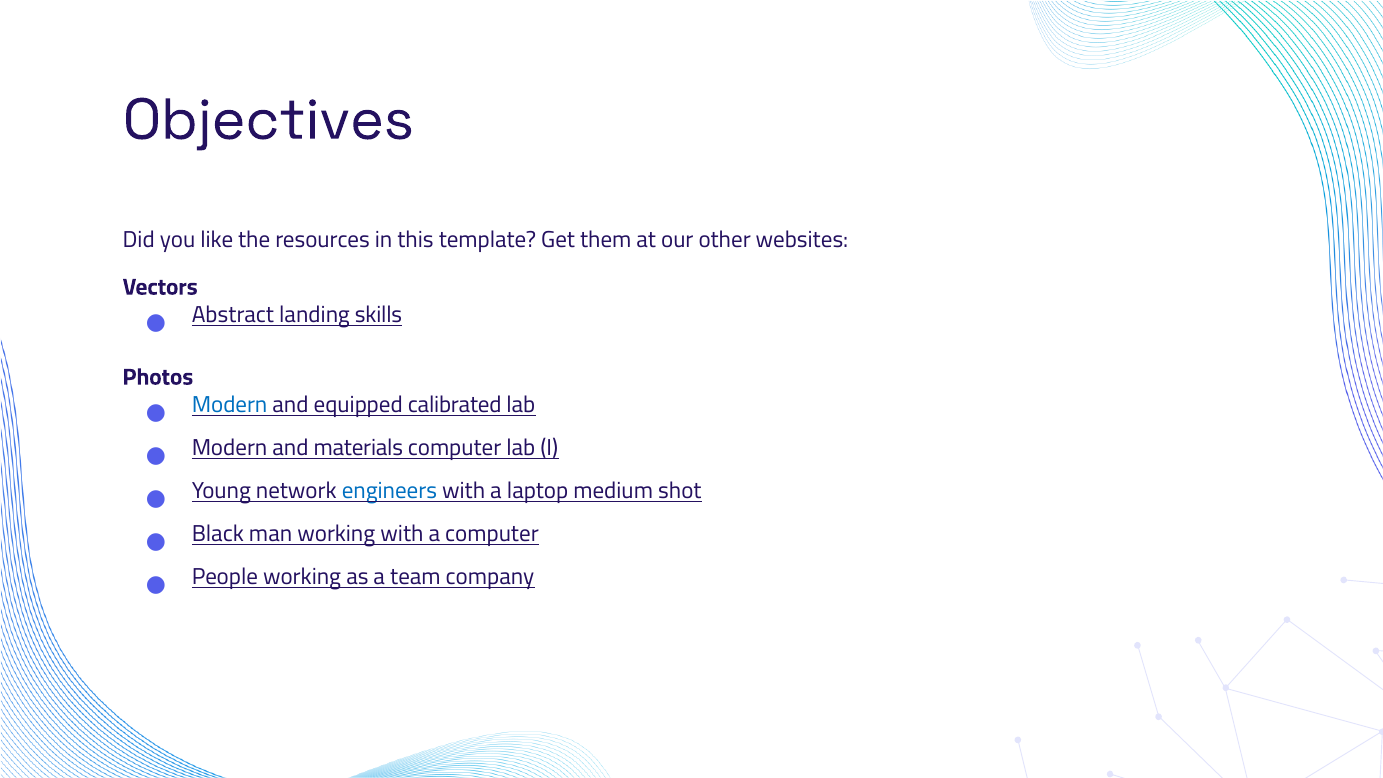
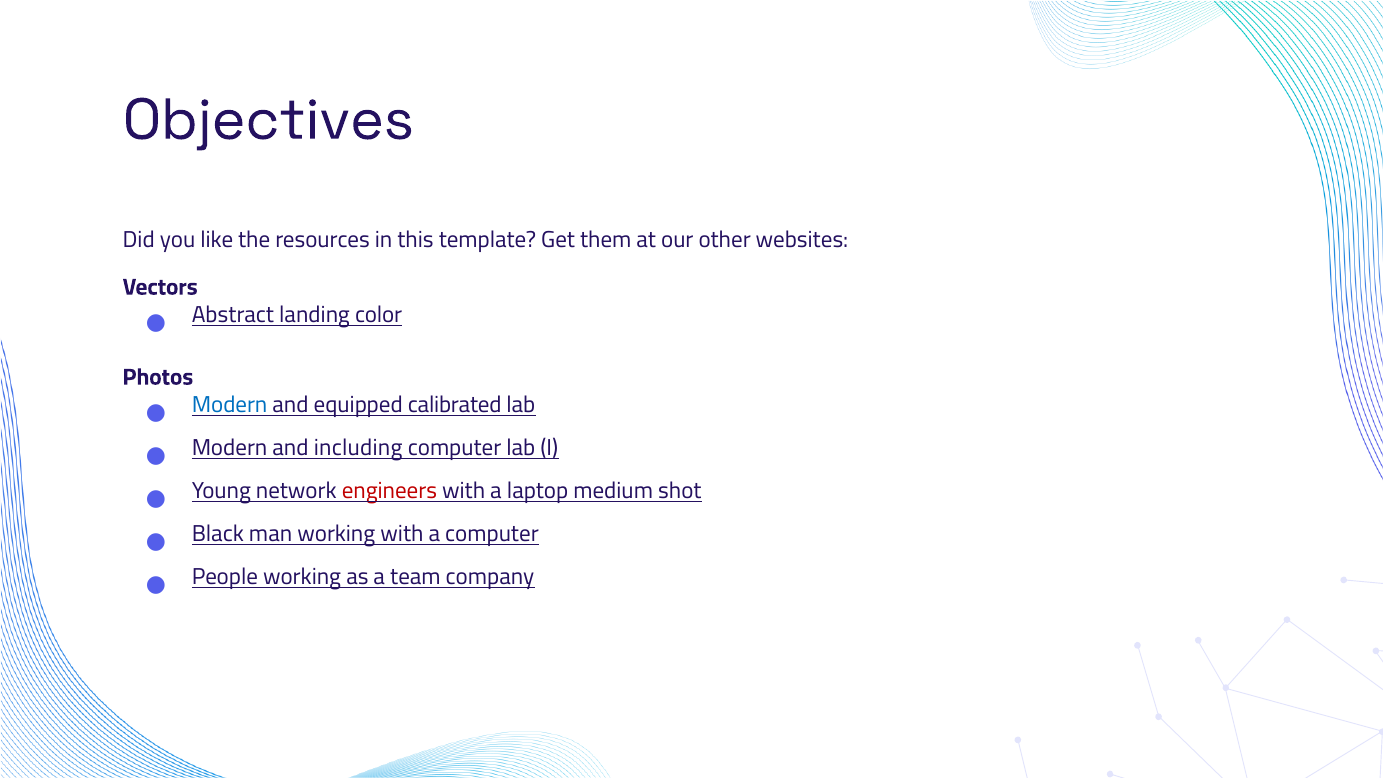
skills: skills -> color (379, 315)
materials: materials -> including (358, 448)
engineers colour: blue -> red (389, 491)
